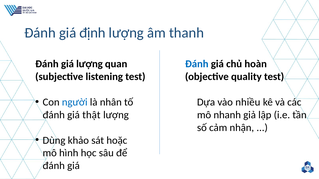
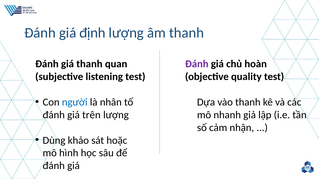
giá lượng: lượng -> thanh (89, 64)
Đánh colour: blue -> purple (197, 64)
vào nhiều: nhiều -> thanh (248, 102)
thật: thật -> trên (91, 115)
